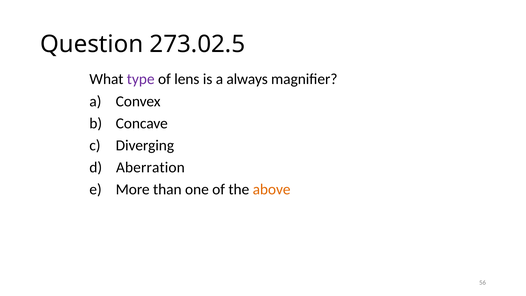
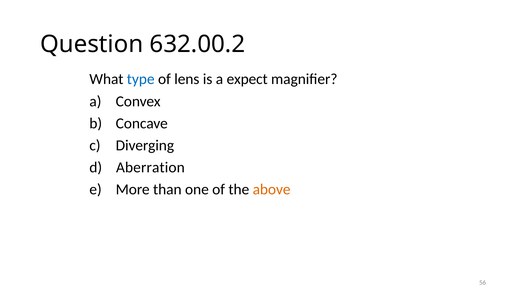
273.02.5: 273.02.5 -> 632.00.2 (197, 44)
type colour: purple -> blue (141, 79)
always: always -> expect (247, 79)
